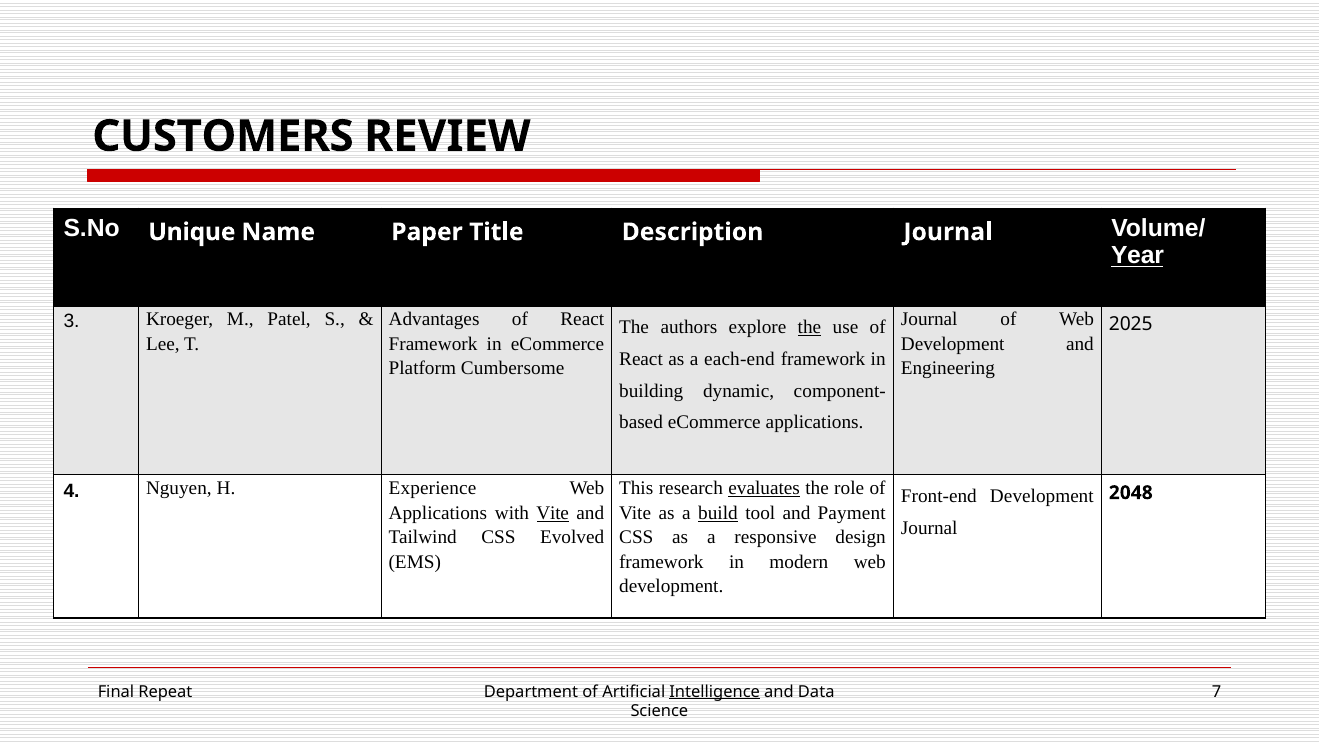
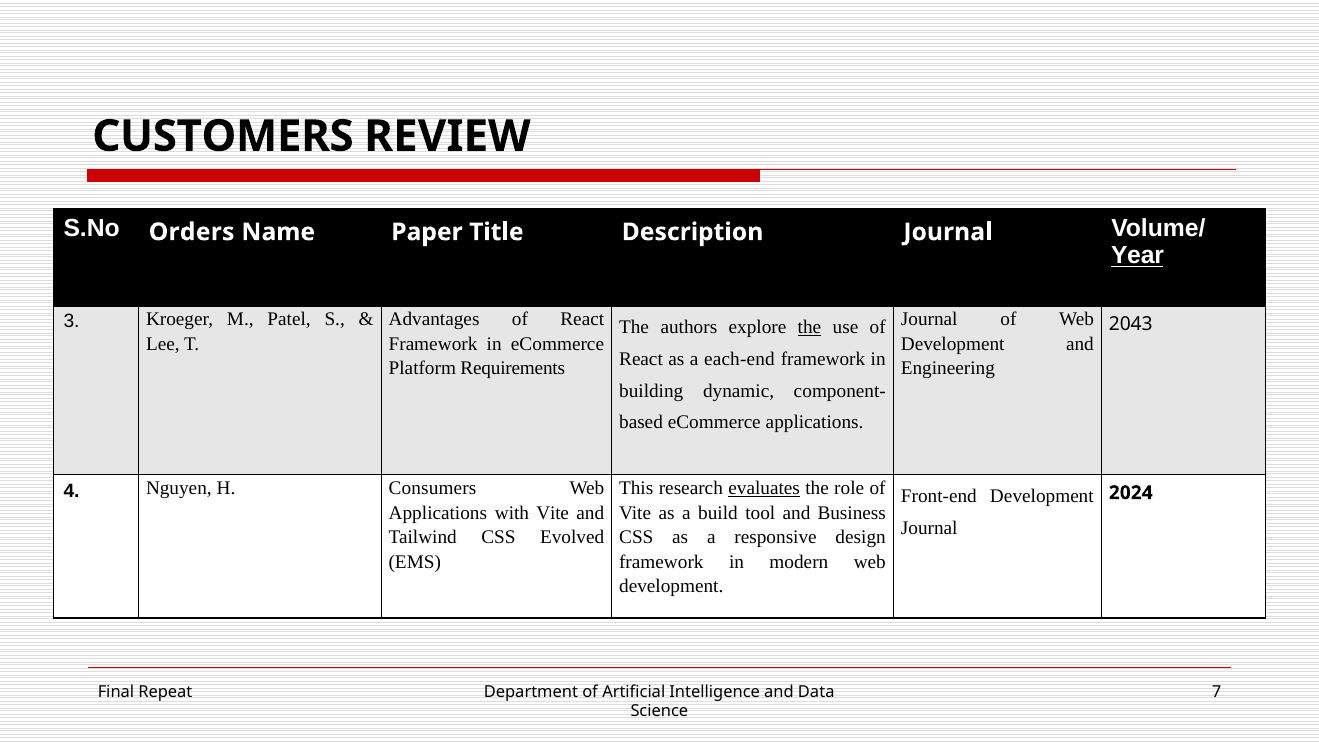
Unique: Unique -> Orders (192, 232)
2025: 2025 -> 2043 (1131, 324)
Cumbersome: Cumbersome -> Requirements (513, 368)
Experience: Experience -> Consumers (432, 489)
2048: 2048 -> 2024 (1131, 493)
Vite underline: present -> none (553, 513)
build underline: present -> none (718, 513)
Payment: Payment -> Business (852, 513)
Intelligence underline: present -> none (715, 692)
